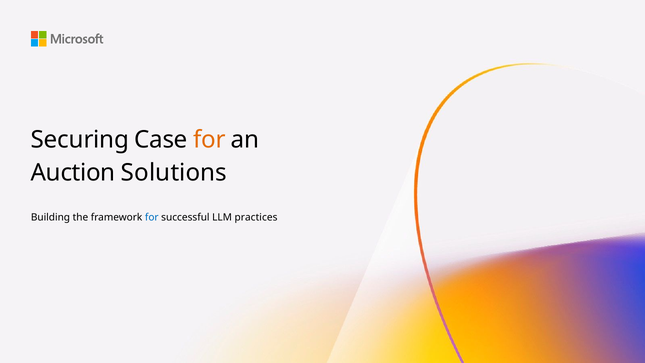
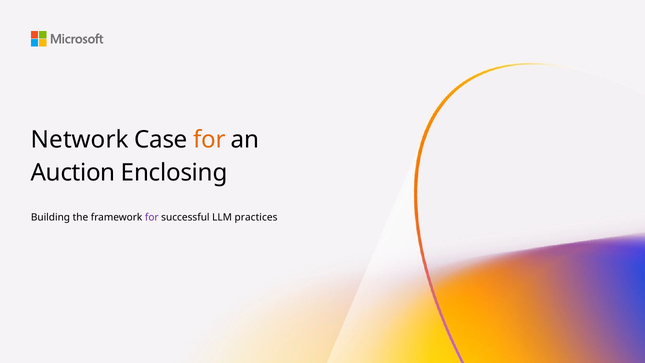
Securing: Securing -> Network (80, 140)
Solutions: Solutions -> Enclosing (174, 173)
for colour: blue -> purple (152, 217)
